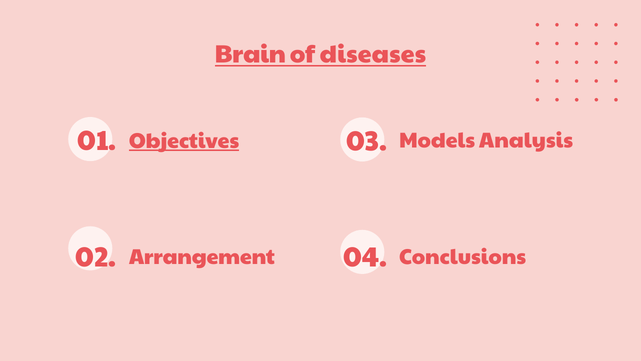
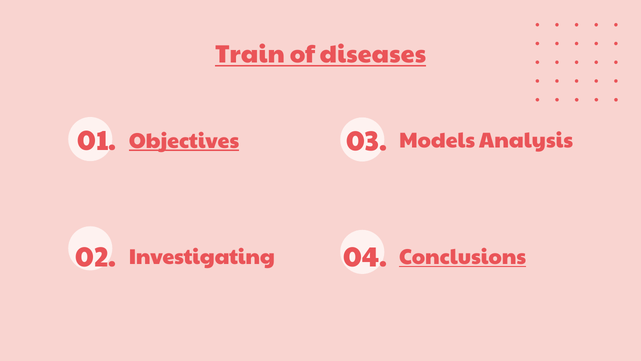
Brain: Brain -> Train (250, 54)
Arrangement: Arrangement -> Investigating (202, 257)
Conclusions underline: none -> present (463, 257)
